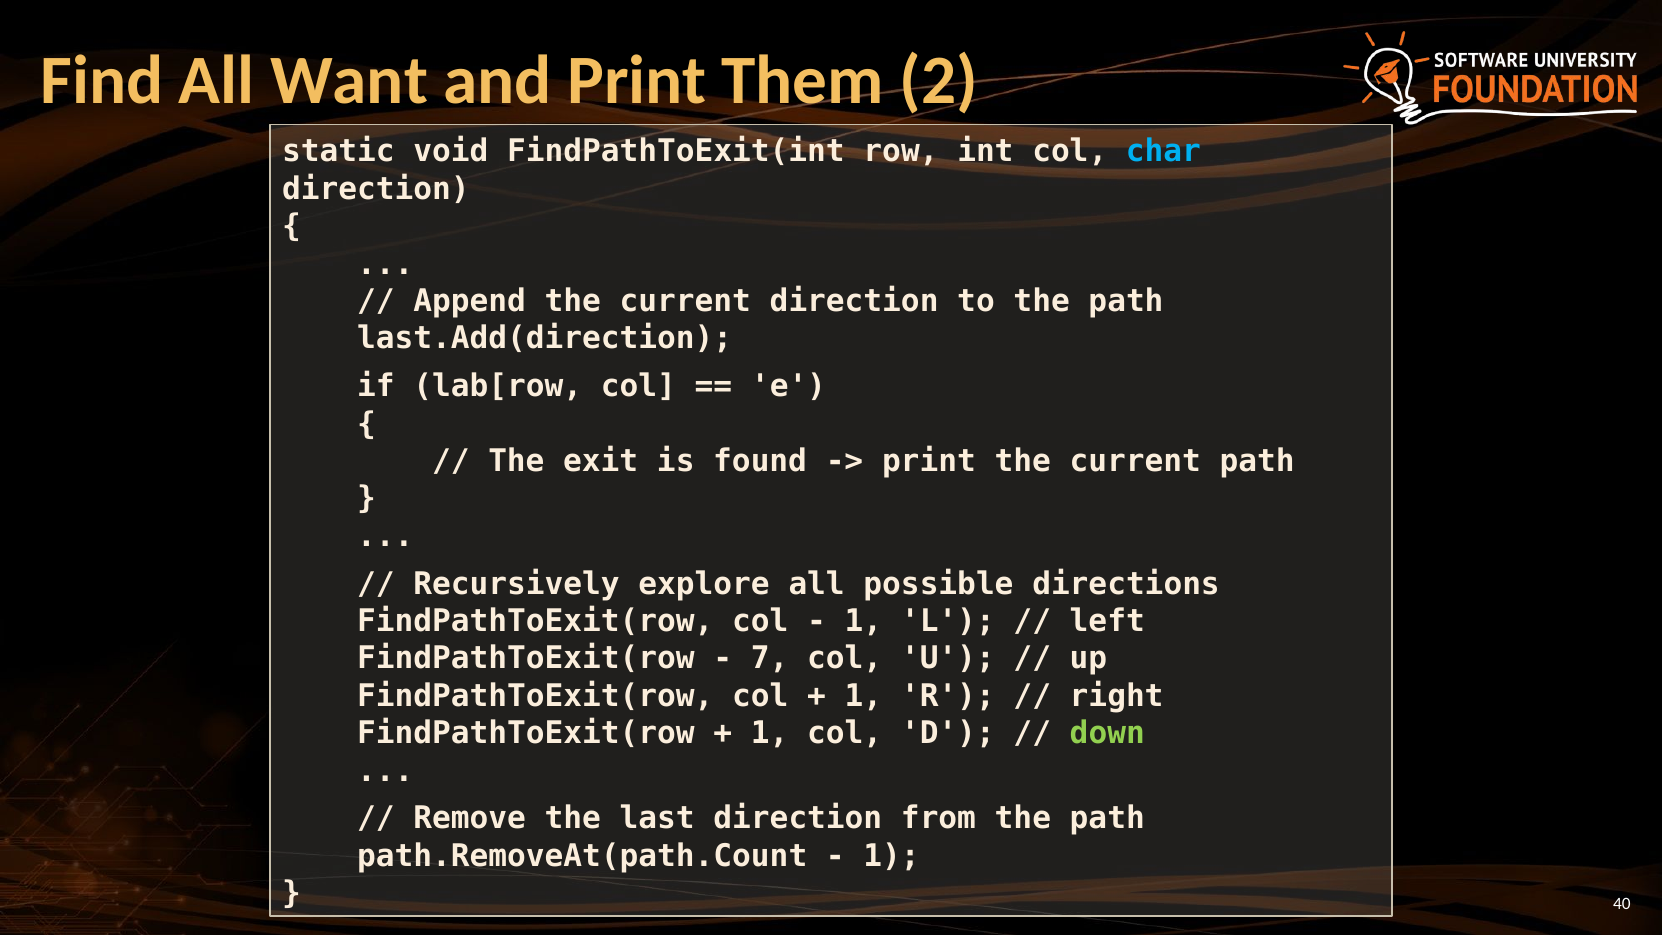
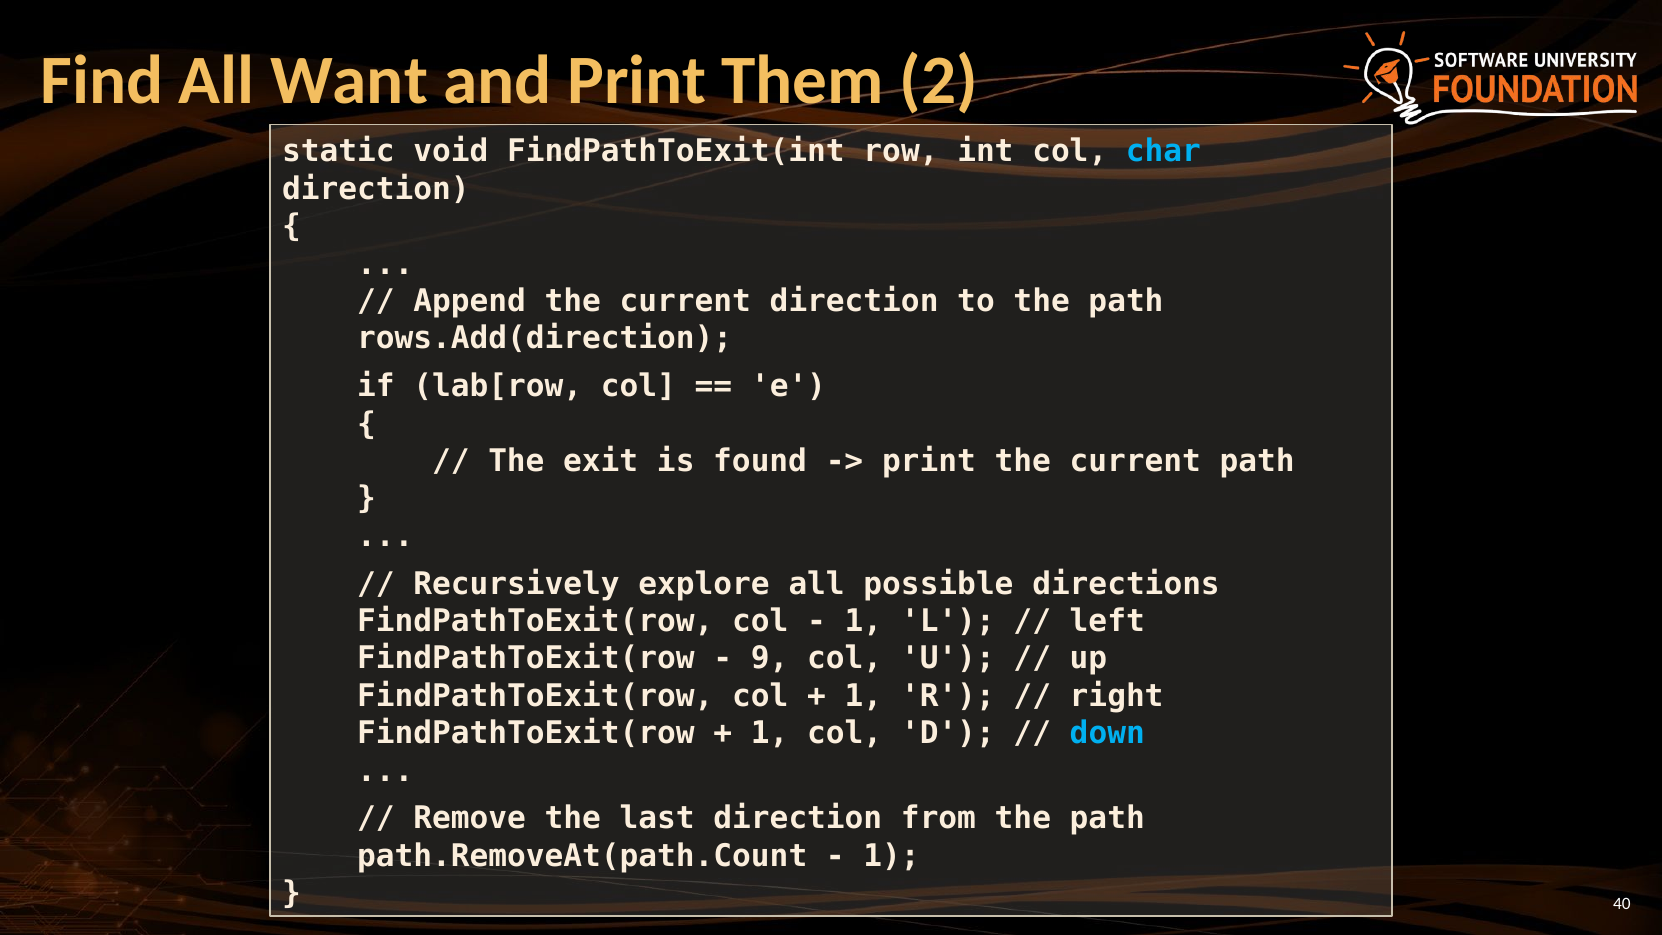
last.Add(direction: last.Add(direction -> rows.Add(direction (545, 339)
7: 7 -> 9 (770, 659)
down colour: light green -> light blue (1107, 734)
